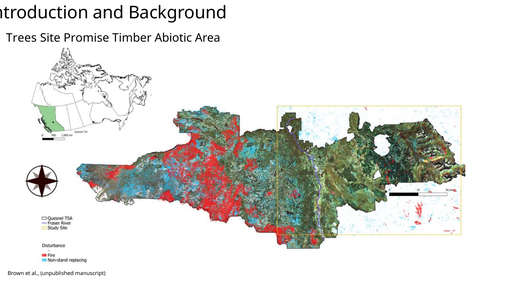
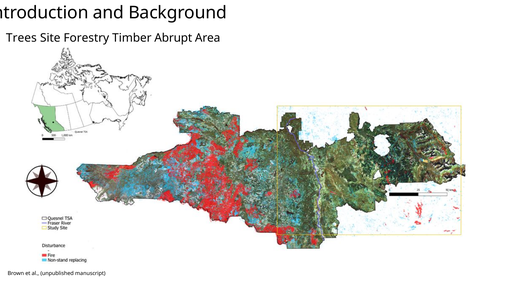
Promise: Promise -> Forestry (86, 38)
Abiotic: Abiotic -> Abrupt (173, 38)
